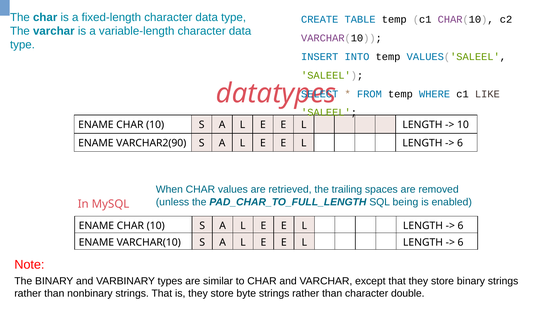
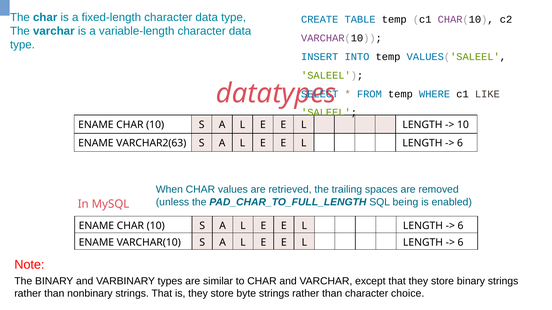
VARCHAR2(90: VARCHAR2(90 -> VARCHAR2(63 (151, 143)
double: double -> choice (408, 294)
